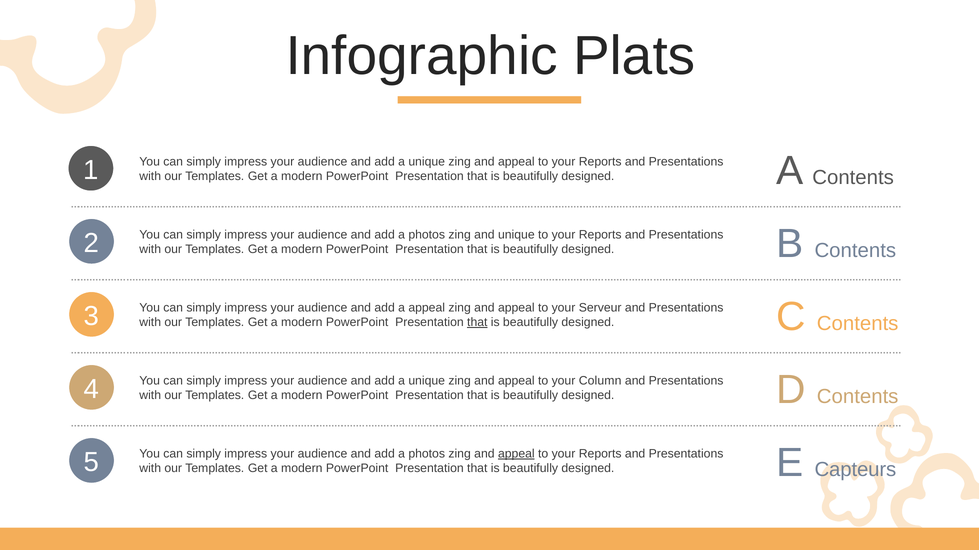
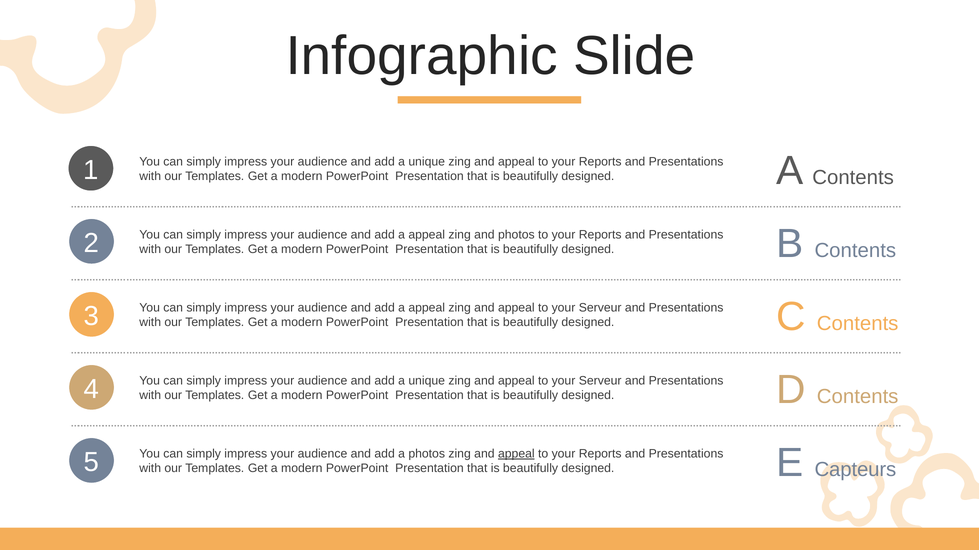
Plats: Plats -> Slide (634, 56)
photos: photos -> appeal (427, 235)
and unique: unique -> photos (516, 235)
that underline: present -> none (477, 323)
Column: Column -> Serveur (600, 381)
